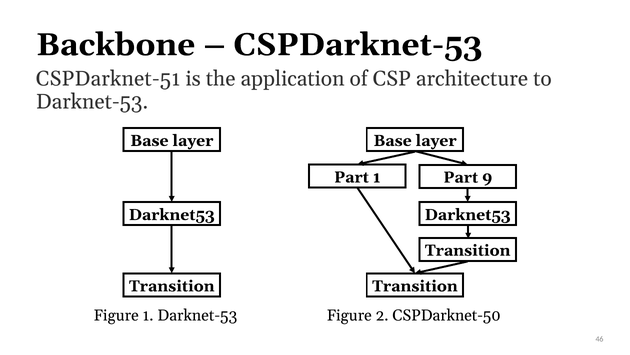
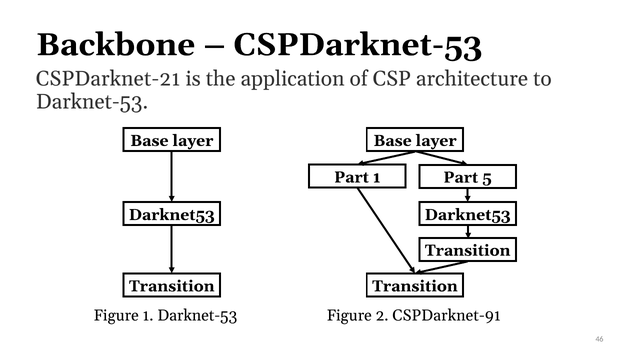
CSPDarknet-51: CSPDarknet-51 -> CSPDarknet-21 (108, 79)
9: 9 -> 5 (487, 177)
CSPDarknet-50: CSPDarknet-50 -> CSPDarknet-91 (447, 315)
